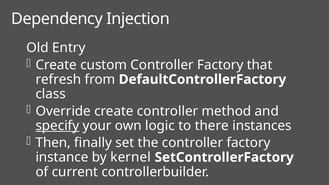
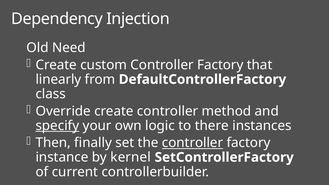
Entry: Entry -> Need (69, 48)
refresh: refresh -> linearly (58, 79)
controller underline: none -> present (192, 143)
